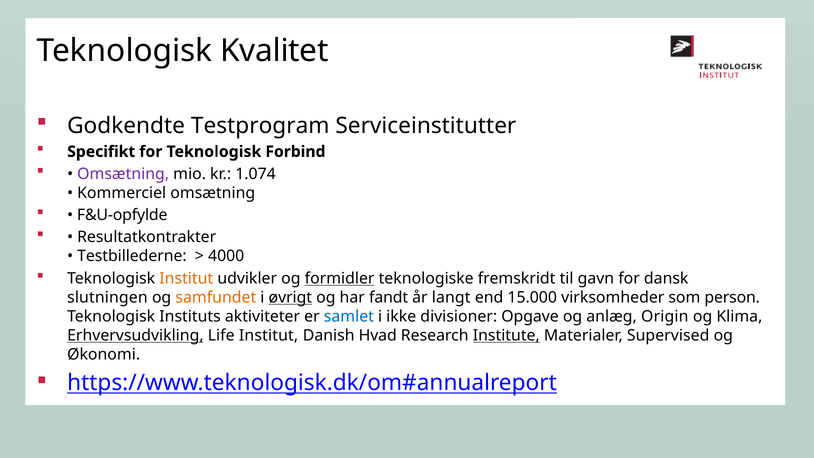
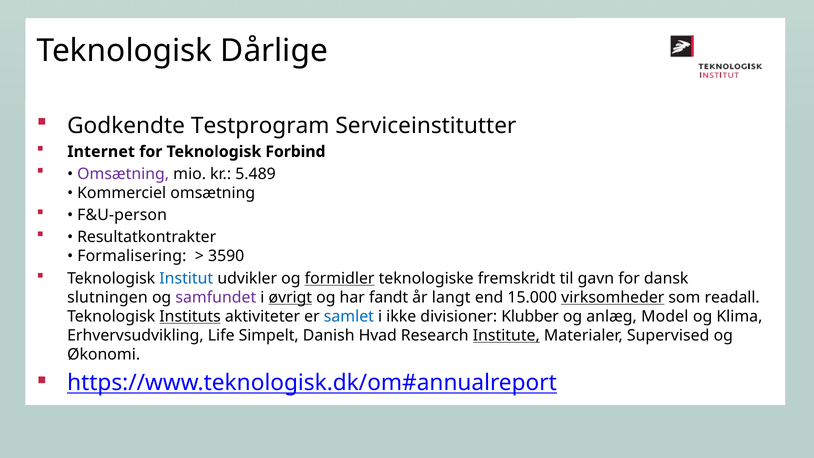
Kvalitet: Kvalitet -> Dårlige (274, 51)
Specifikt: Specifikt -> Internet (101, 152)
1.074: 1.074 -> 5.489 (256, 174)
F&U-opfylde: F&U-opfylde -> F&U-person (122, 215)
Testbillederne: Testbillederne -> Formalisering (132, 256)
4000: 4000 -> 3590 (226, 256)
Institut colour: orange -> blue (186, 278)
samfundet colour: orange -> purple (216, 297)
virksomheder underline: none -> present (613, 297)
person: person -> readall (732, 297)
Instituts underline: none -> present (190, 316)
Opgave: Opgave -> Klubber (530, 316)
Origin: Origin -> Model (665, 316)
Erhvervsudvikling underline: present -> none (135, 335)
Life Institut: Institut -> Simpelt (269, 335)
